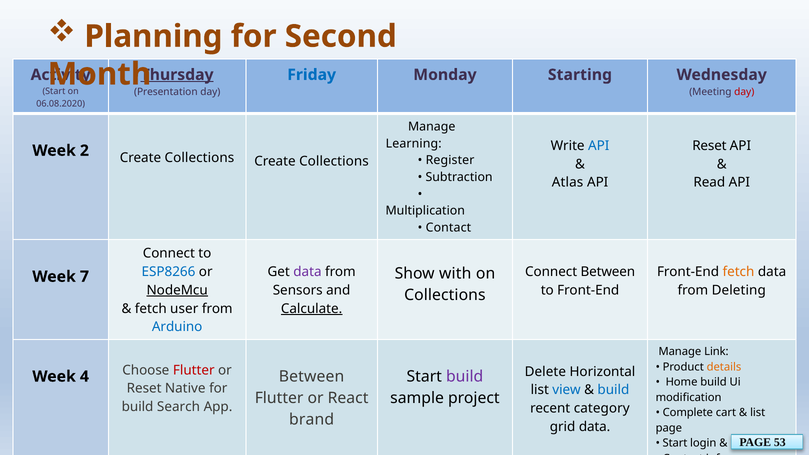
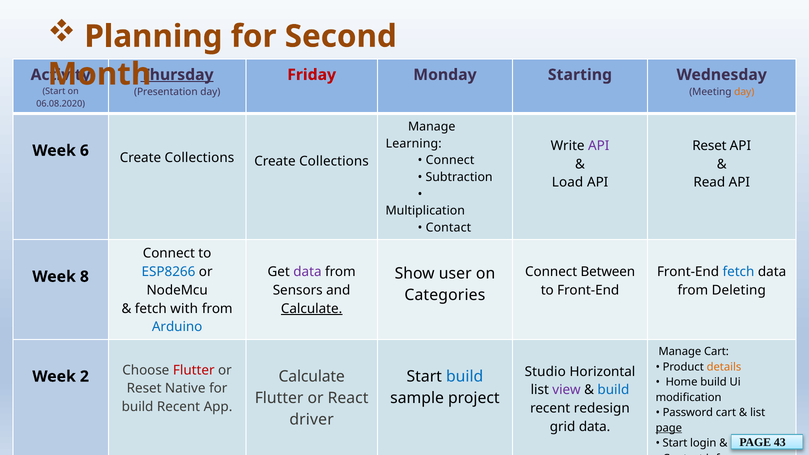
Friday colour: blue -> red (312, 75)
day colour: red -> orange (744, 92)
API colour: blue -> purple (599, 146)
2: 2 -> 6 (84, 151)
Register: Register -> Connect (450, 160)
Atlas: Atlas -> Load (568, 183)
fetch colour: orange -> blue (738, 272)
with: with -> user (455, 274)
7: 7 -> 8 (84, 277)
NodeMcu underline: present -> none (177, 290)
Collections: Collections -> Categories (445, 295)
user: user -> with (184, 309)
Manage Link: Link -> Cart (716, 352)
Delete: Delete -> Studio (545, 372)
Between: Between -> Calculate (312, 377)
build colour: purple -> blue (465, 377)
4: 4 -> 2 (84, 377)
view colour: blue -> purple (567, 390)
Search: Search -> Recent (179, 407)
recent category: category -> redesign (602, 408)
Complete: Complete -> Password (688, 413)
brand: brand -> driver (312, 419)
page underline: none -> present (669, 428)
53: 53 -> 43 (780, 443)
